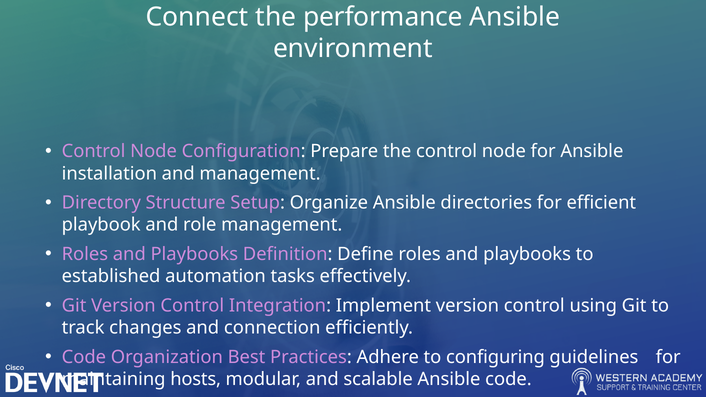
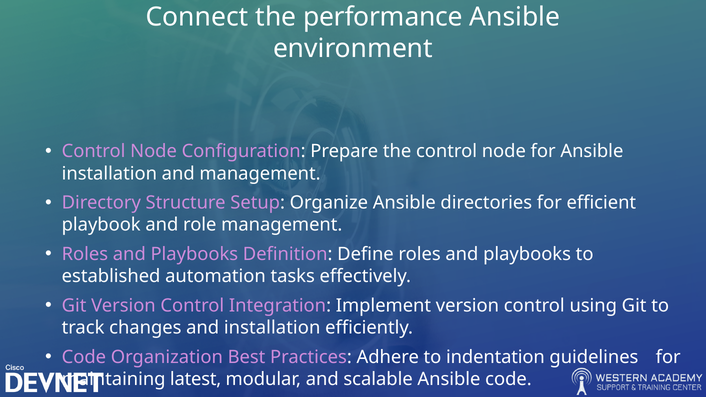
and connection: connection -> installation (272, 328)
configuring: configuring -> indentation (495, 357)
hosts: hosts -> latest (196, 379)
